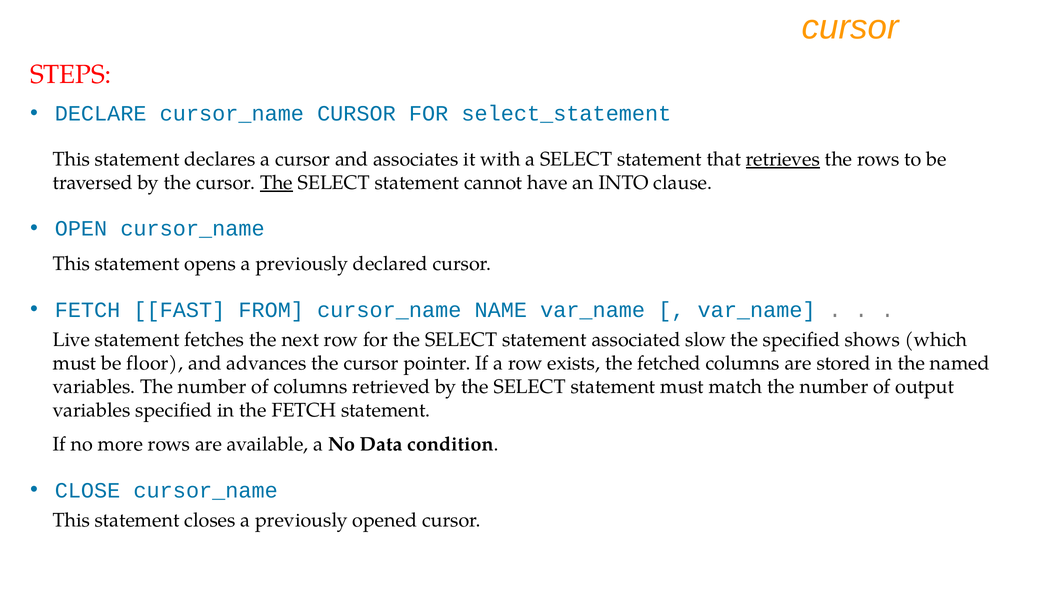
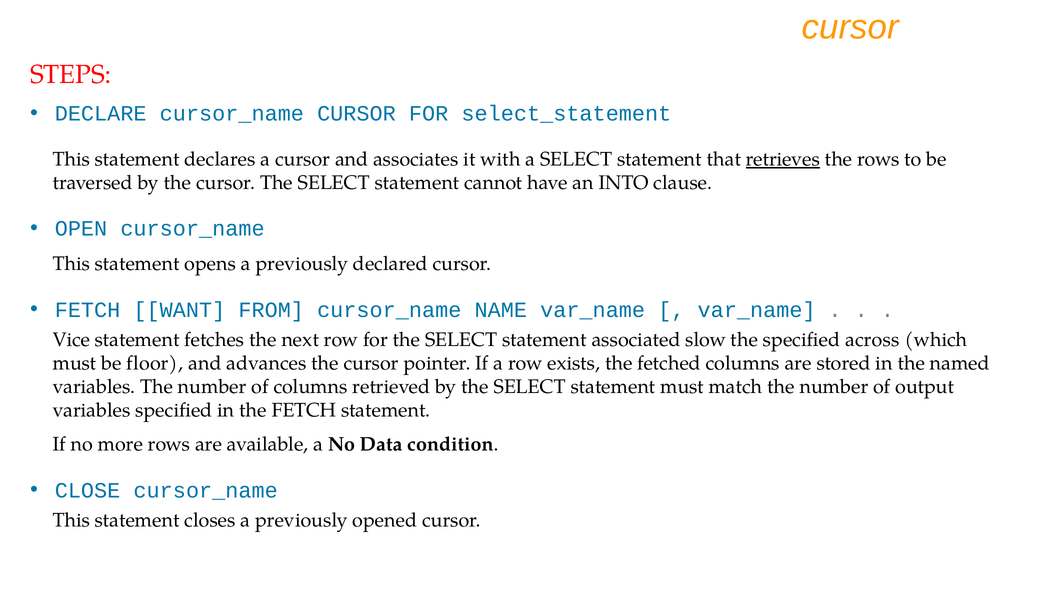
The underline: present -> none (276, 183)
FAST: FAST -> WANT (179, 310)
Live: Live -> Vice (71, 340)
shows: shows -> across (872, 340)
